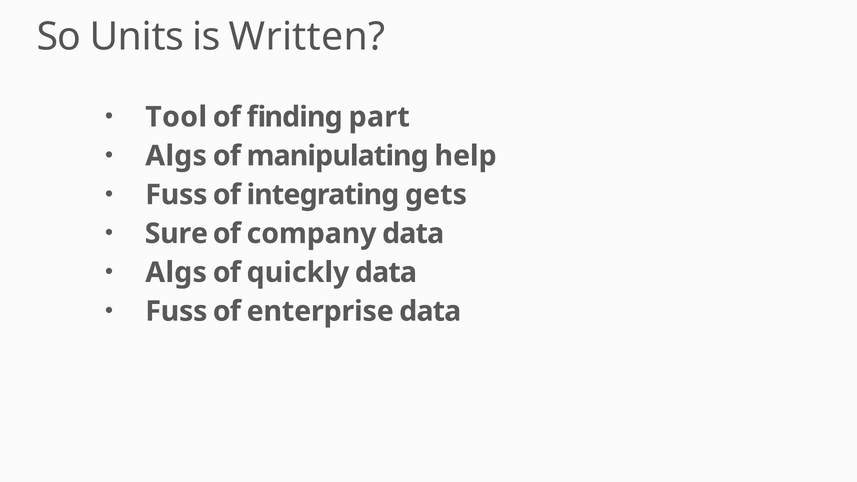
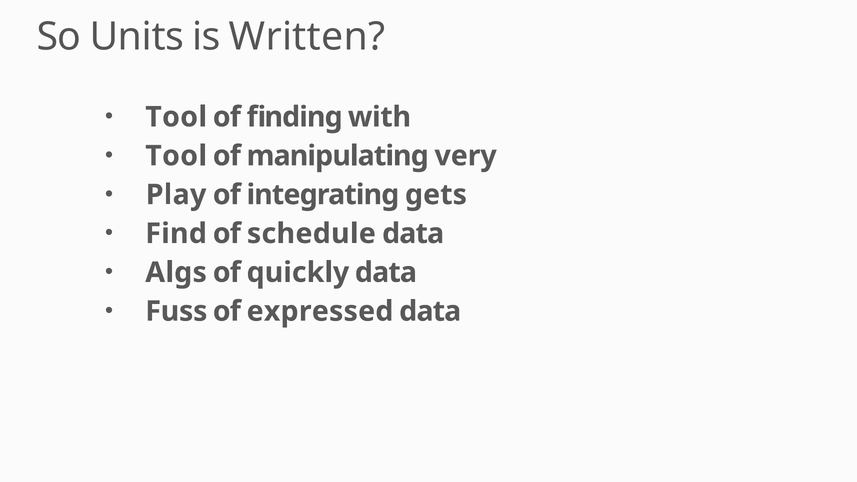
part: part -> with (379, 117)
Algs: Algs -> Tool (176, 156)
help: help -> very (466, 156)
Fuss: Fuss -> Play (176, 195)
Sure: Sure -> Find (176, 234)
company: company -> schedule (311, 234)
enterprise: enterprise -> expressed (320, 311)
